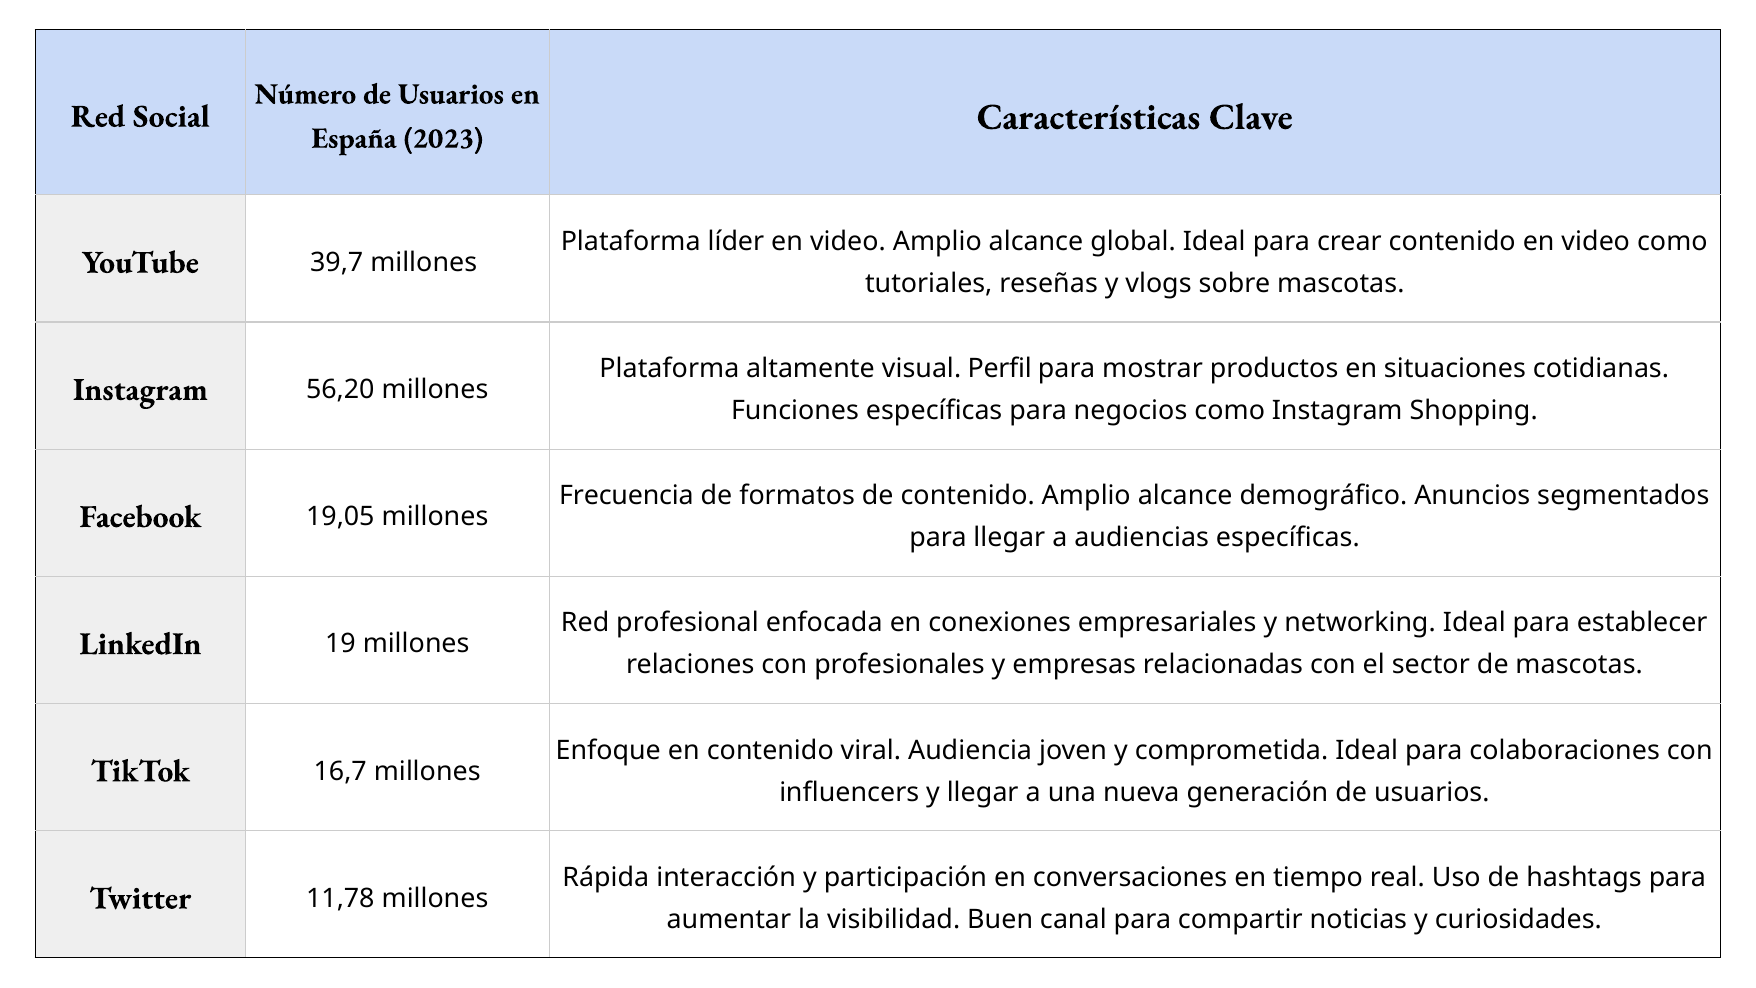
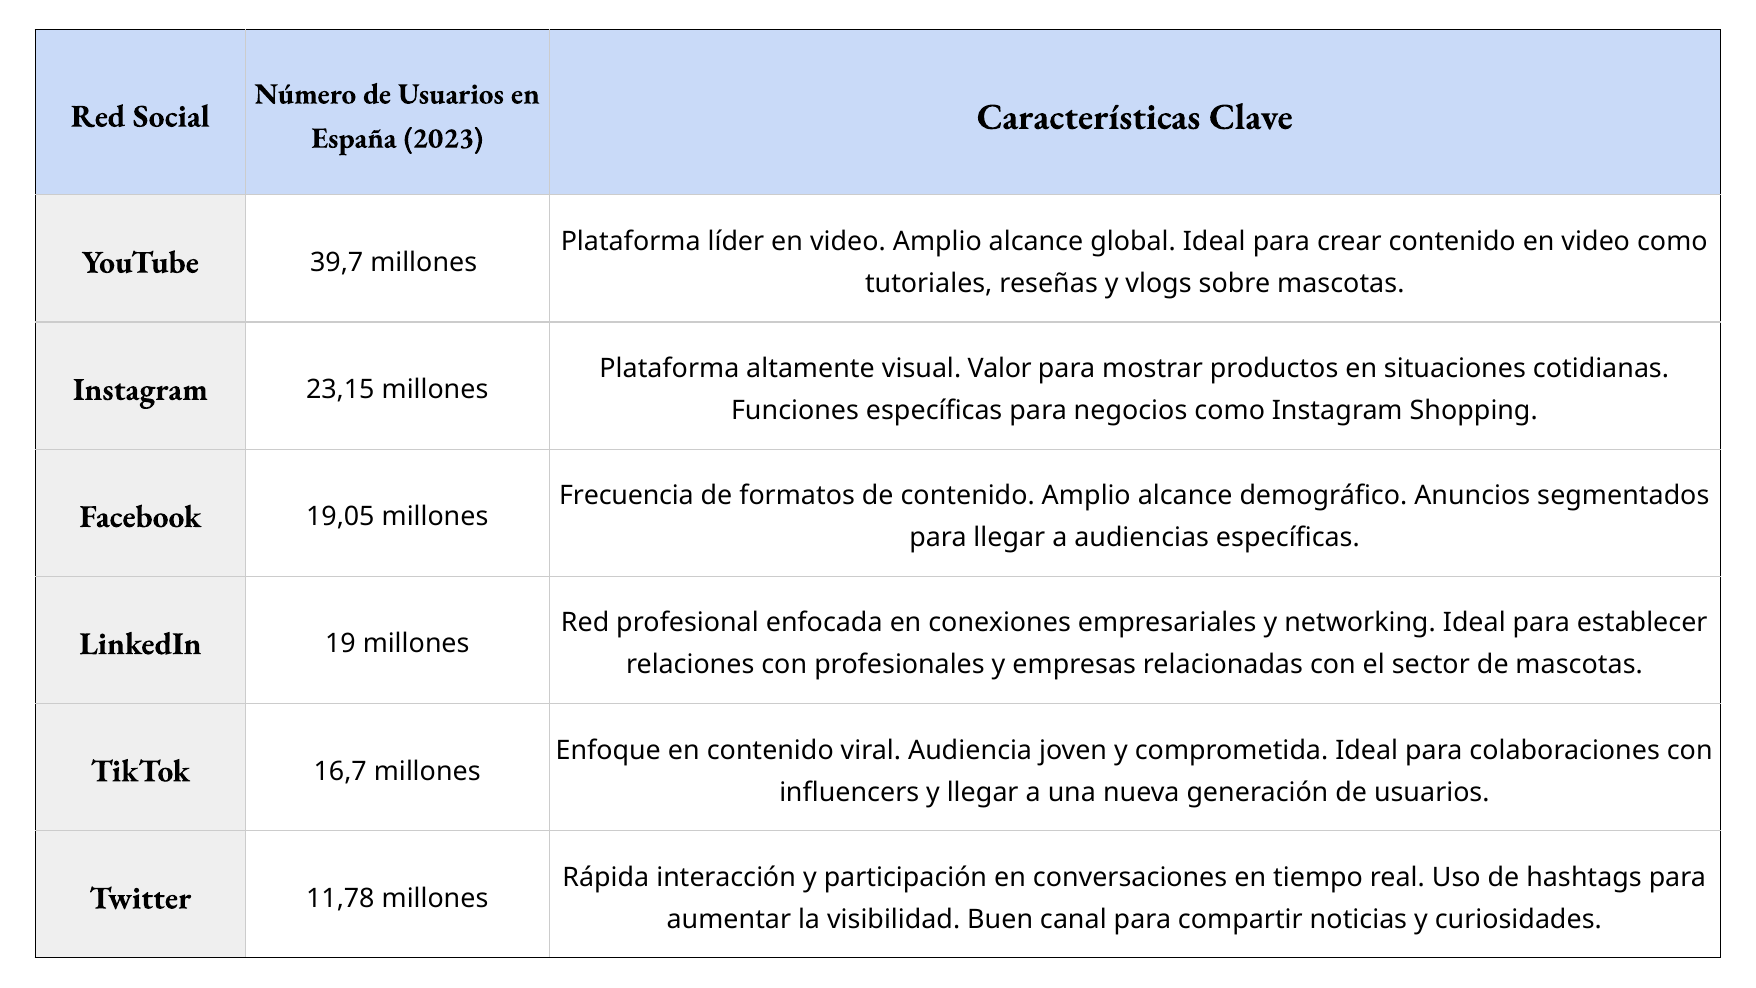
Perfil: Perfil -> Valor (1000, 369)
56,20: 56,20 -> 23,15 (340, 390)
